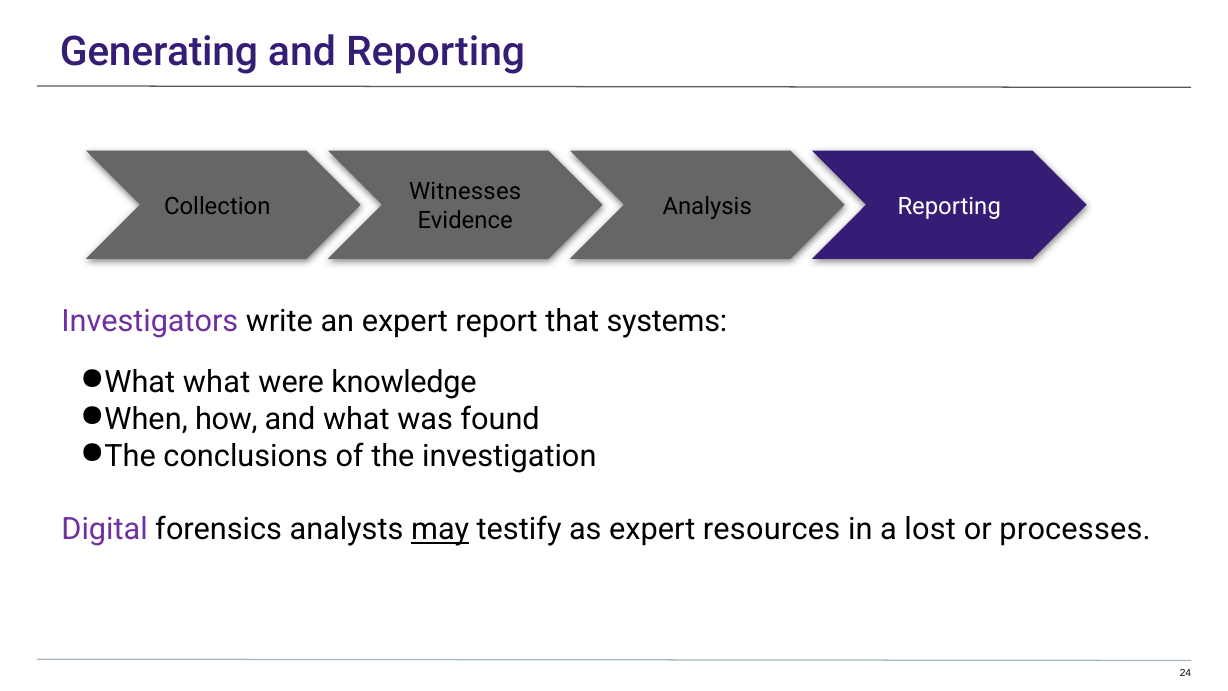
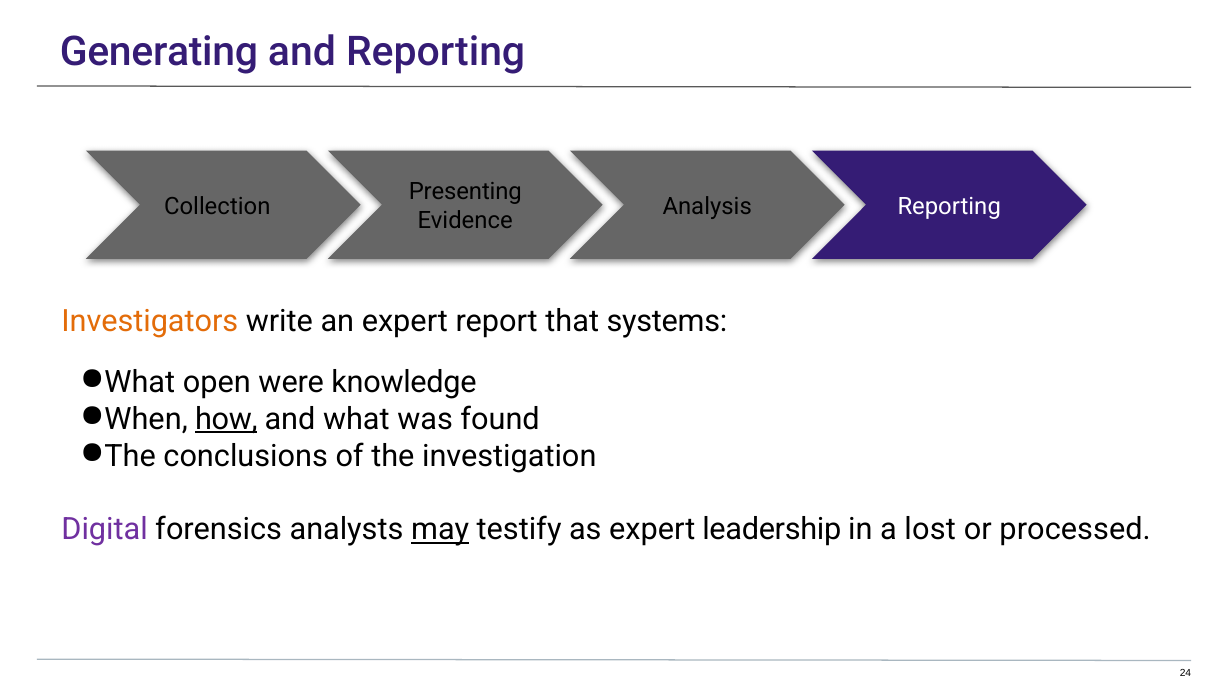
Witnesses: Witnesses -> Presenting (465, 192)
Investigators colour: purple -> orange (150, 321)
what: what -> open (217, 382)
how underline: none -> present (226, 419)
resources: resources -> leadership (772, 530)
processes: processes -> processed (1075, 530)
